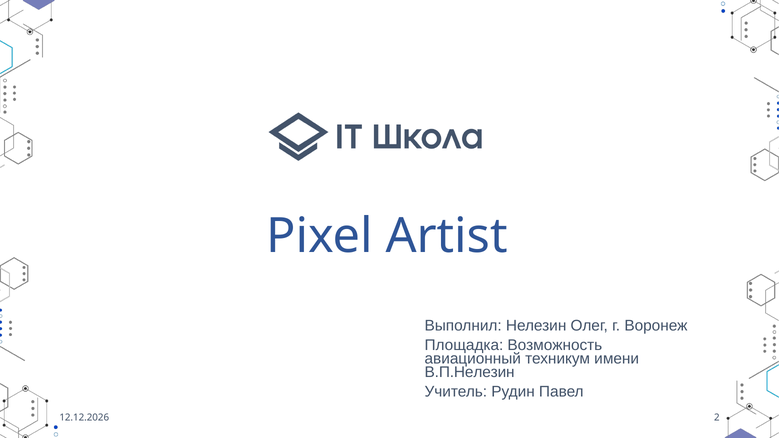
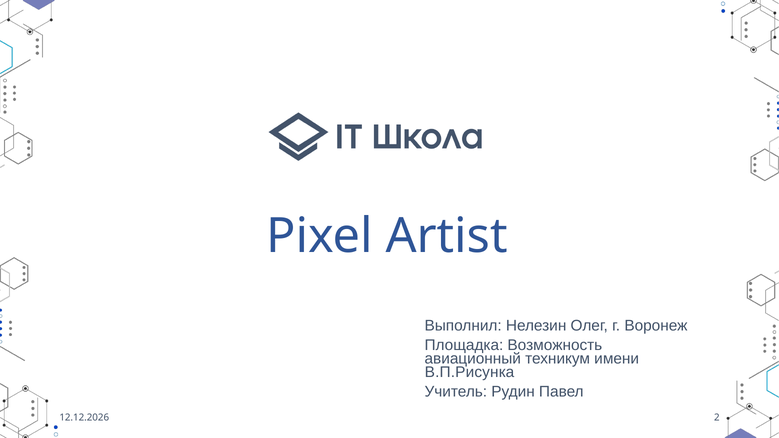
В.П.Нелезин: В.П.Нелезин -> В.П.Рисунка (469, 372)
